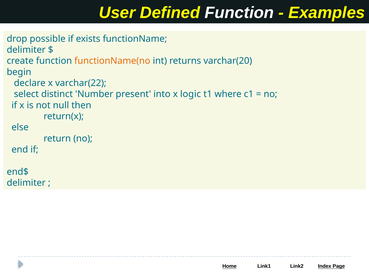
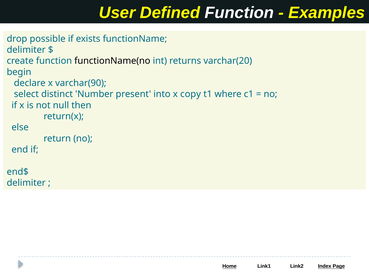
functionName(no colour: orange -> black (112, 61)
varchar(22: varchar(22 -> varchar(90 (81, 83)
logic: logic -> copy (191, 94)
